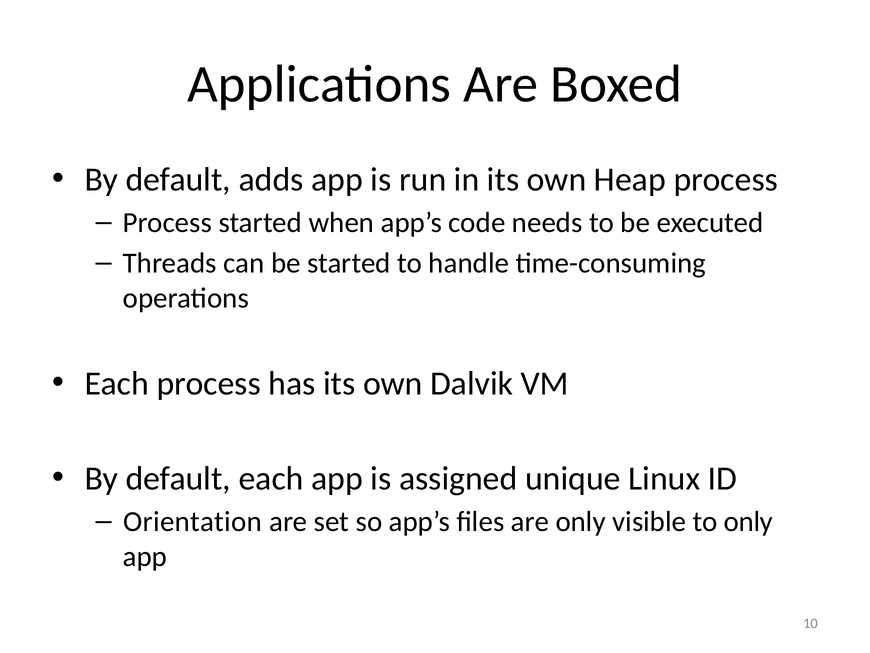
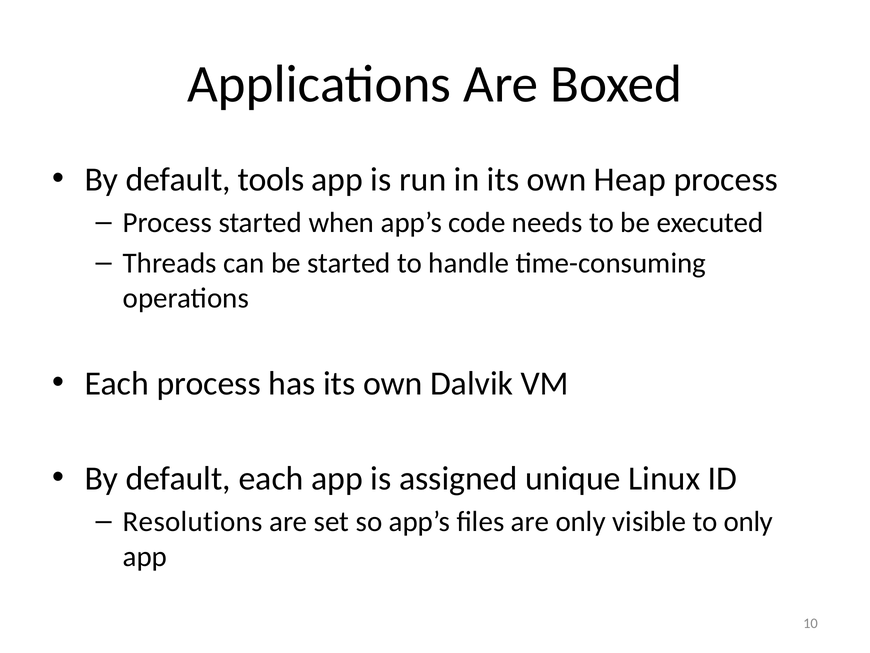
adds: adds -> tools (271, 179)
Orientation: Orientation -> Resolutions (193, 521)
